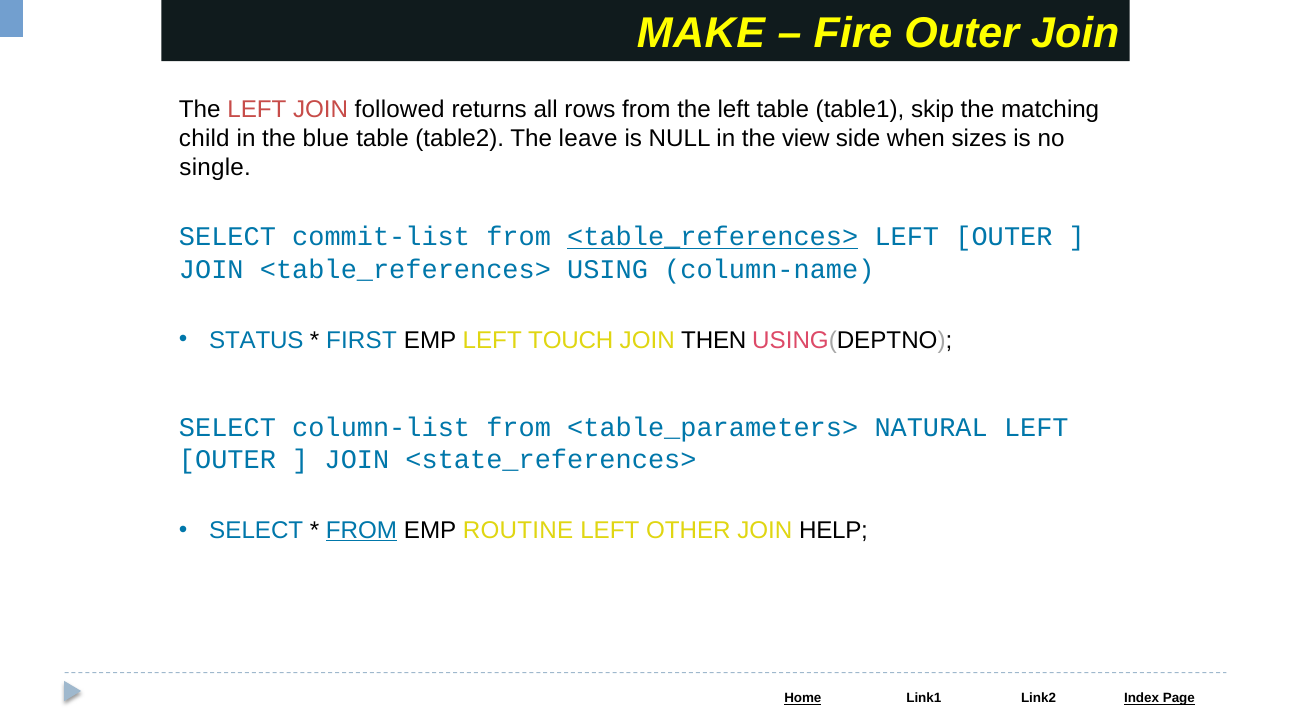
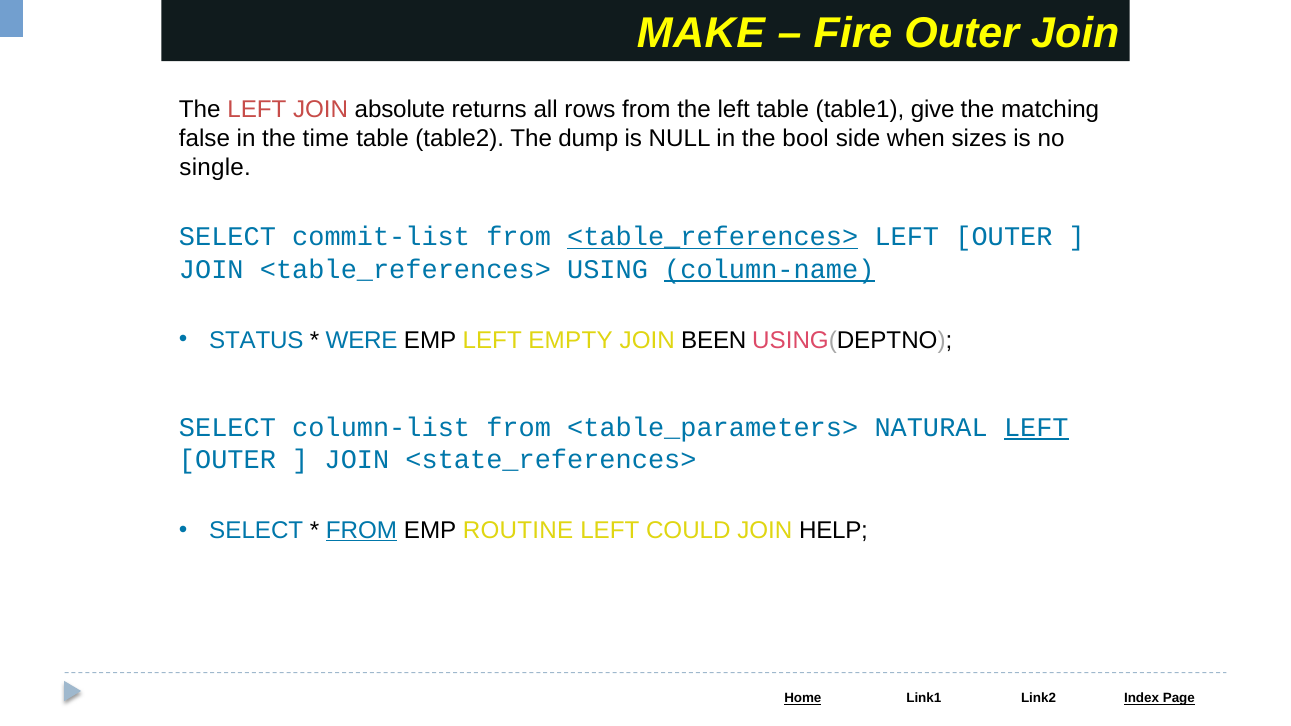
followed: followed -> absolute (400, 110)
skip: skip -> give (933, 110)
child: child -> false (204, 139)
blue: blue -> time (326, 139)
leave: leave -> dump (588, 139)
view: view -> bool (806, 139)
column-name underline: none -> present (769, 269)
FIRST: FIRST -> WERE (362, 340)
TOUCH: TOUCH -> EMPTY (571, 340)
THEN: THEN -> BEEN (714, 340)
LEFT underline: none -> present (1036, 427)
OTHER: OTHER -> COULD (688, 530)
